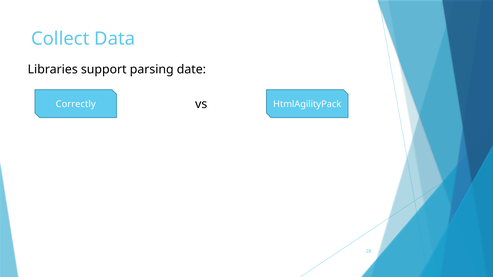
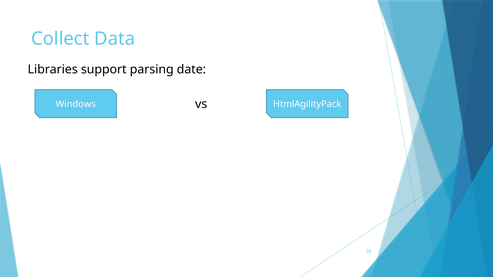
Correctly: Correctly -> Windows (76, 104)
